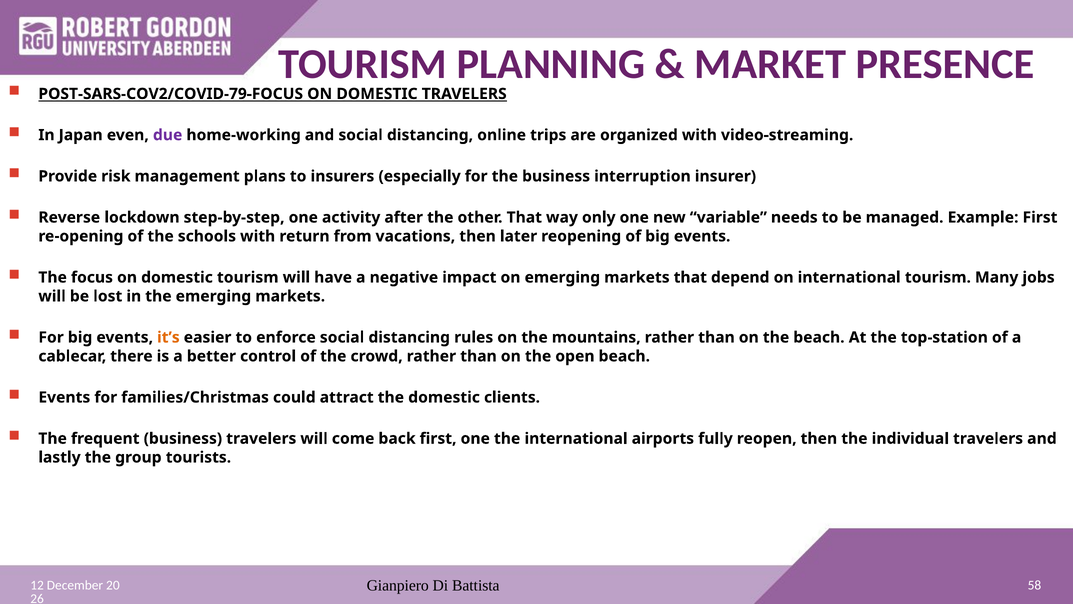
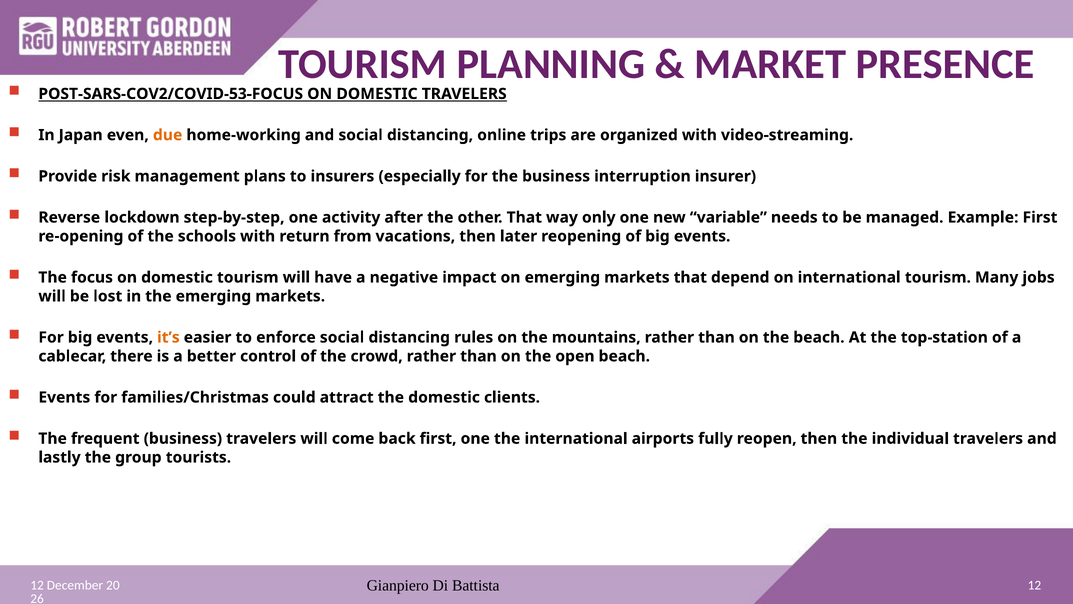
POST-SARS-COV2/COVID-79-FOCUS: POST-SARS-COV2/COVID-79-FOCUS -> POST-SARS-COV2/COVID-53-FOCUS (171, 94)
due colour: purple -> orange (168, 135)
Battista 58: 58 -> 12 (1034, 585)
